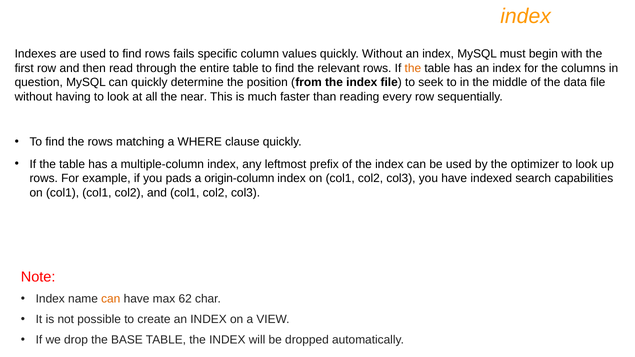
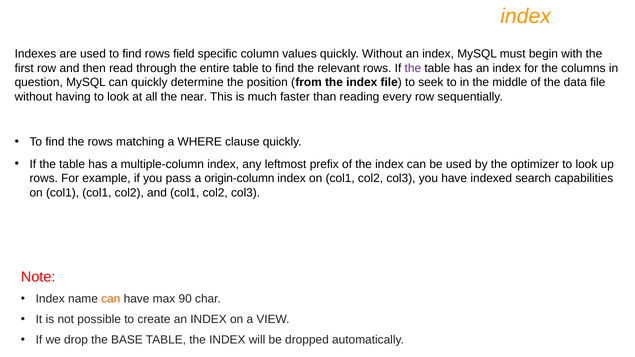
fails: fails -> field (184, 54)
the colour: orange -> purple (413, 68)
pads: pads -> pass (178, 178)
62: 62 -> 90 (185, 299)
